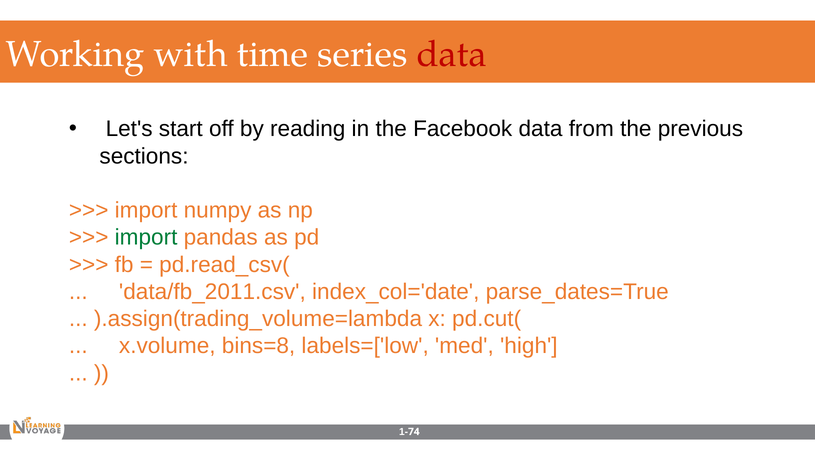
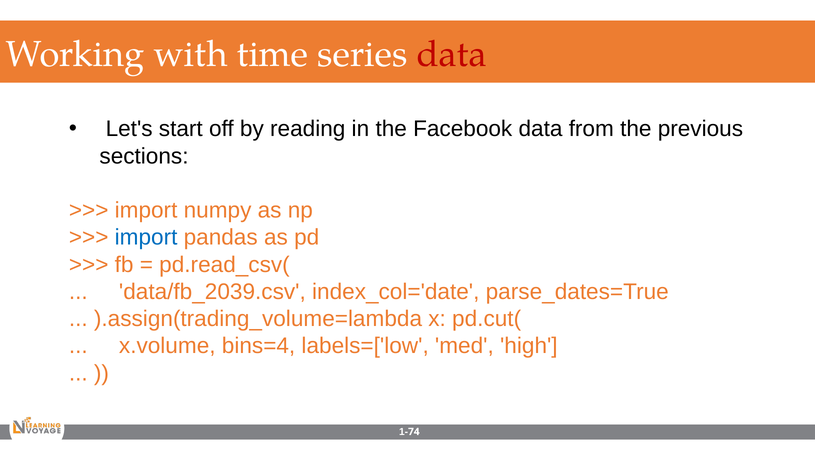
import colour: green -> blue (146, 238)
data/fb_2011.csv: data/fb_2011.csv -> data/fb_2039.csv (212, 292)
bins=8: bins=8 -> bins=4 (259, 346)
